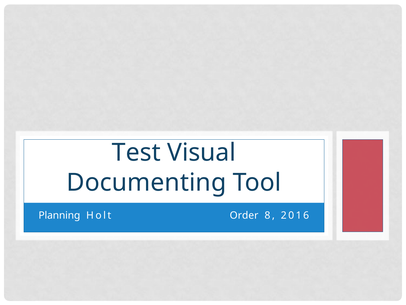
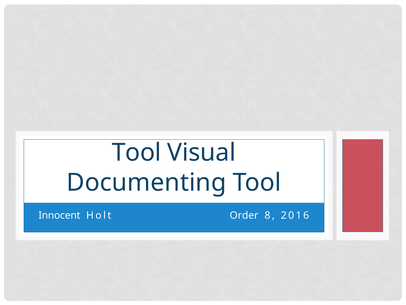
Test: Test -> Tool (136, 152)
Planning: Planning -> Innocent (59, 215)
